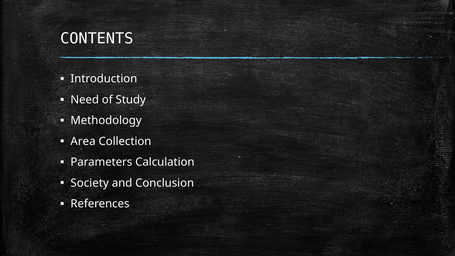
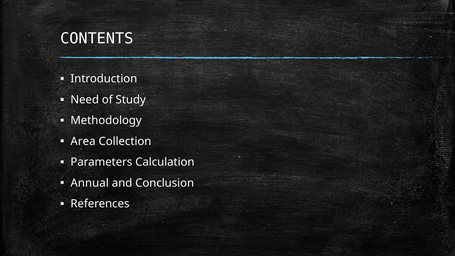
Society: Society -> Annual (90, 183)
